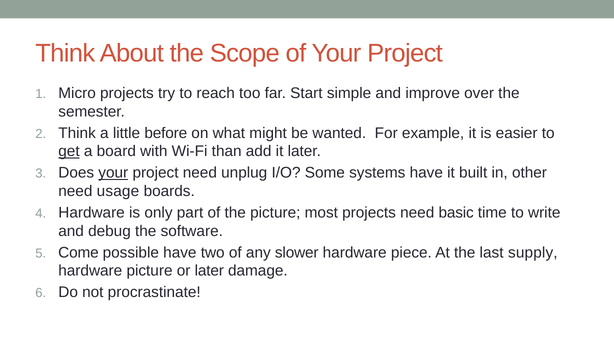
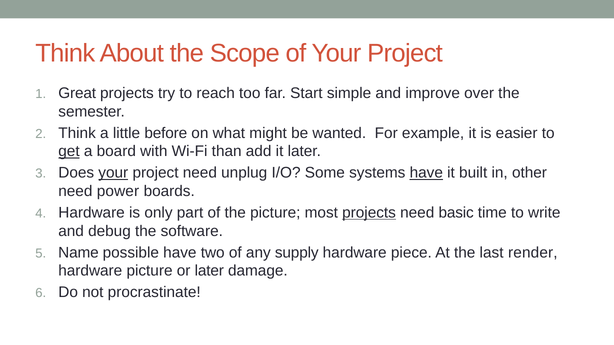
Micro: Micro -> Great (77, 93)
have underline: none -> present (426, 173)
usage: usage -> power (118, 191)
projects underline: none -> present (369, 213)
Come: Come -> Name (78, 253)
slower: slower -> supply (297, 253)
supply: supply -> render (533, 253)
